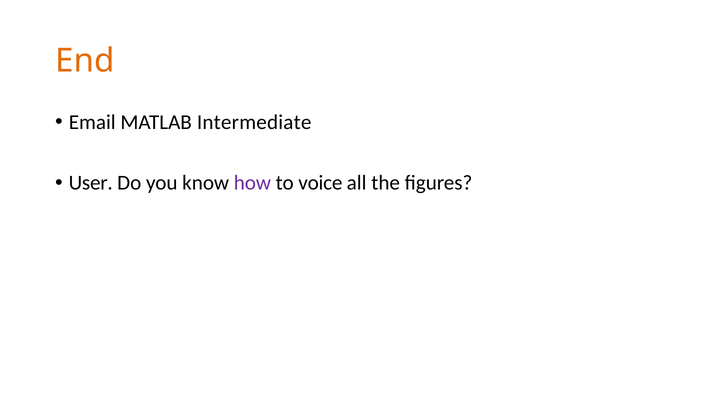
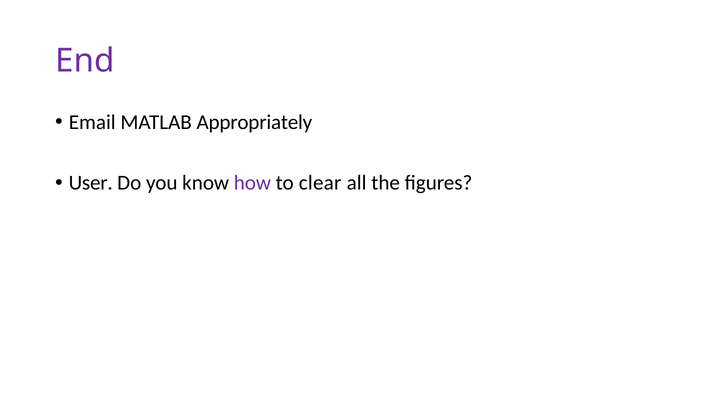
End colour: orange -> purple (85, 61)
Intermediate: Intermediate -> Appropriately (254, 122)
voice: voice -> clear (320, 183)
